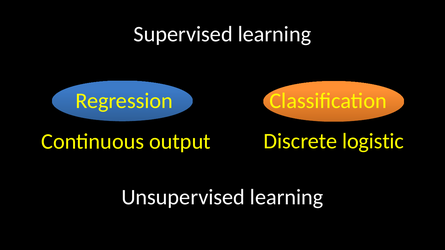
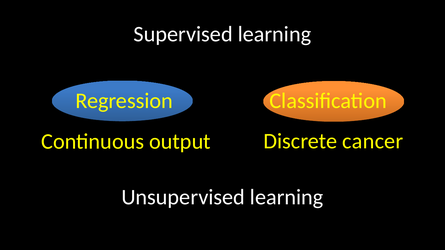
logistic: logistic -> cancer (373, 141)
